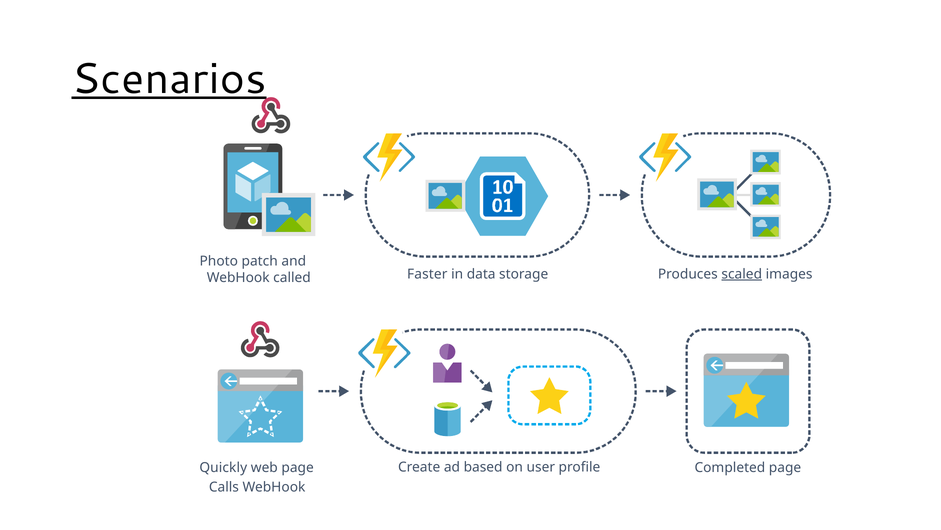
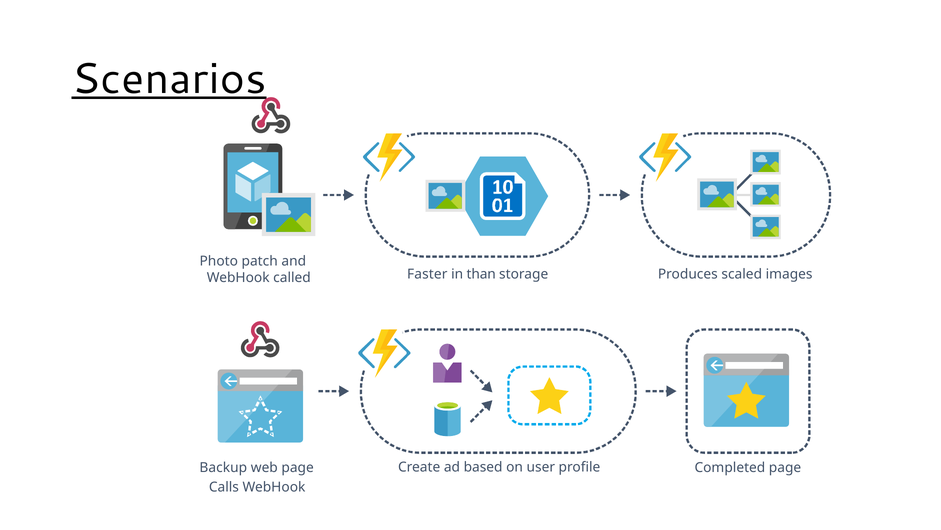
data: data -> than (481, 274)
scaled underline: present -> none (742, 274)
Quickly: Quickly -> Backup (223, 467)
